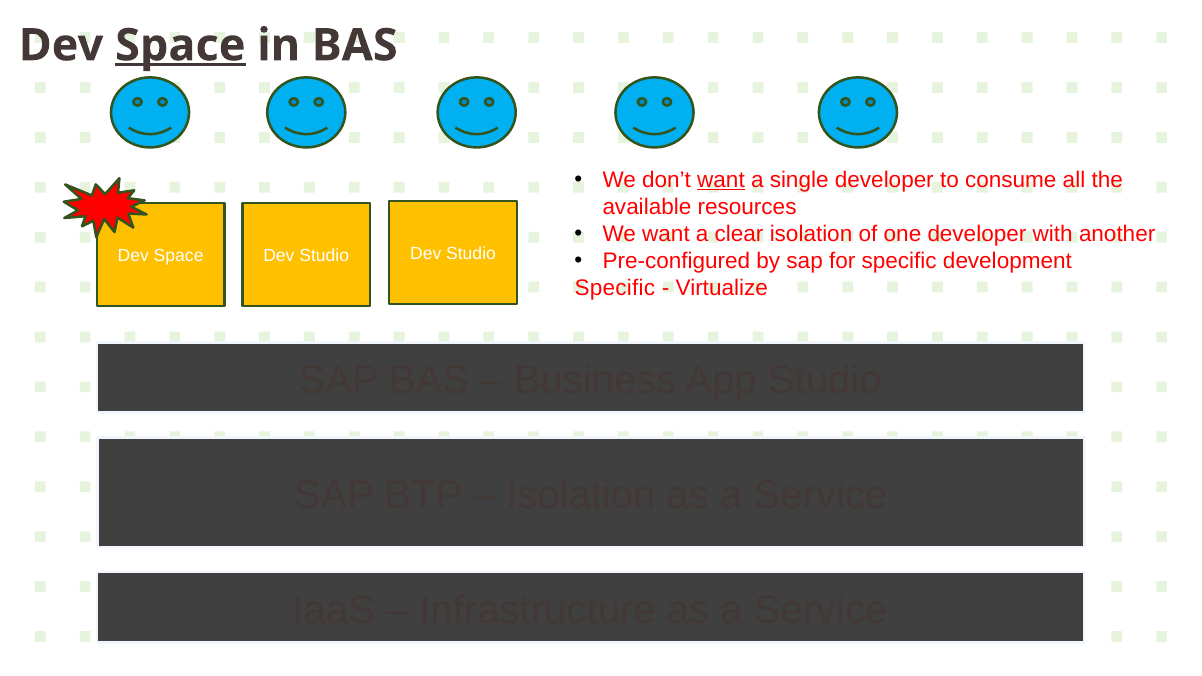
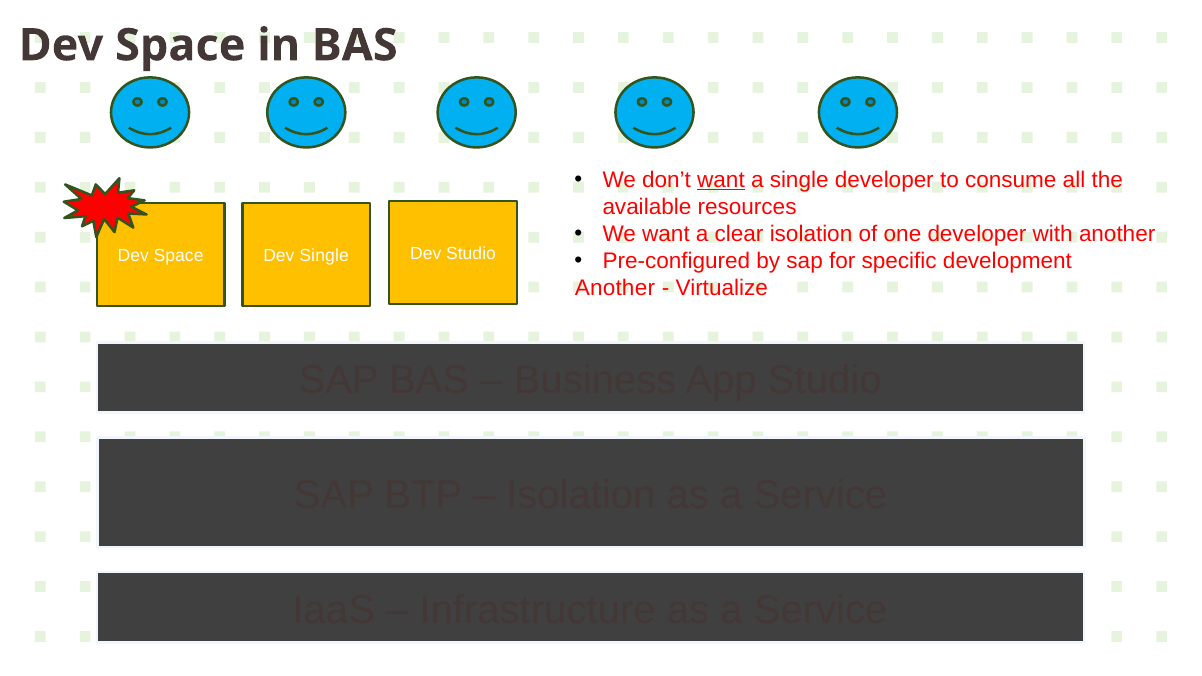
Space underline: present -> none (180, 45)
Space Dev Studio: Studio -> Single (324, 256)
Specific: Specific -> Another (615, 288)
